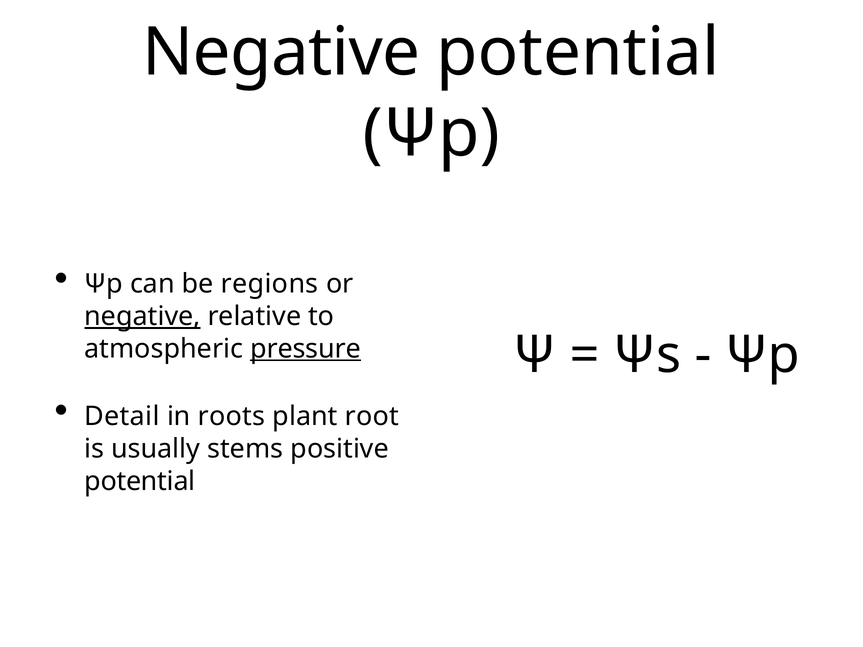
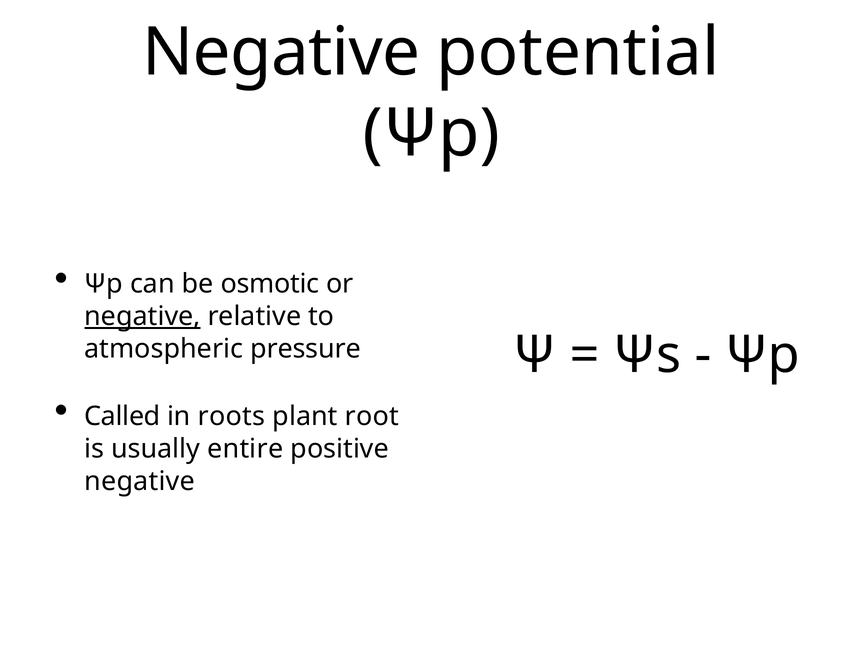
regions: regions -> osmotic (270, 284)
pressure underline: present -> none (306, 349)
Detail: Detail -> Called (122, 417)
stems: stems -> entire (245, 449)
potential: potential -> negative (140, 481)
